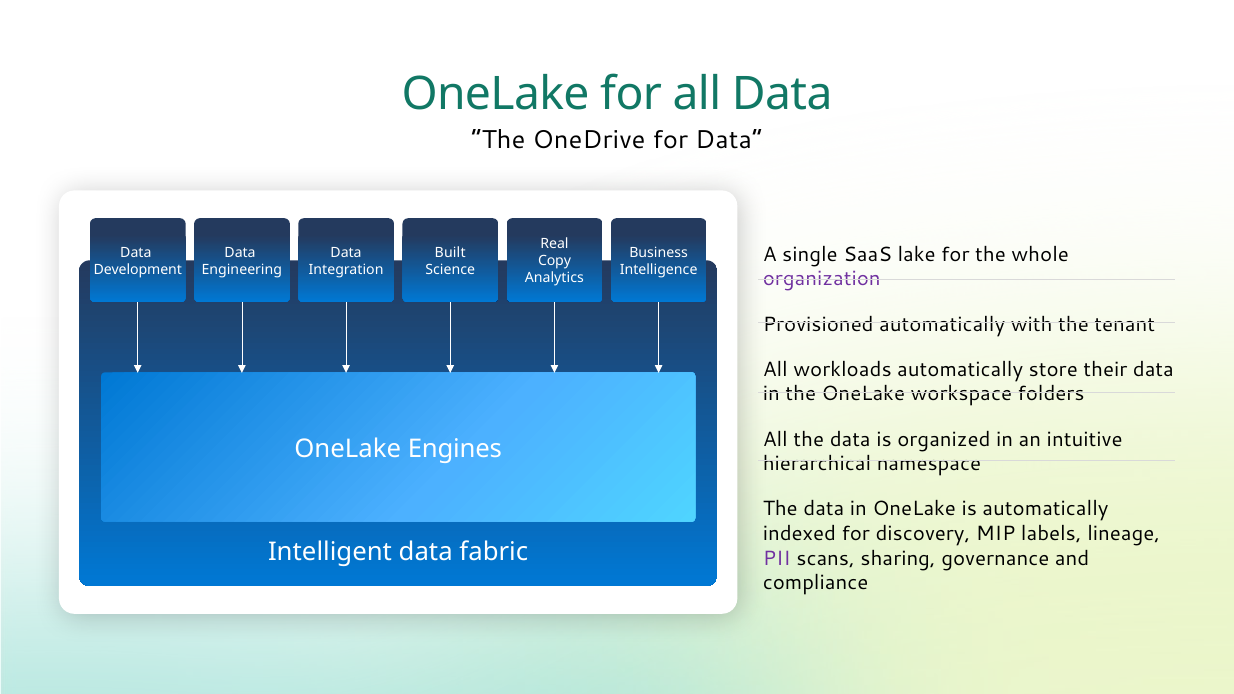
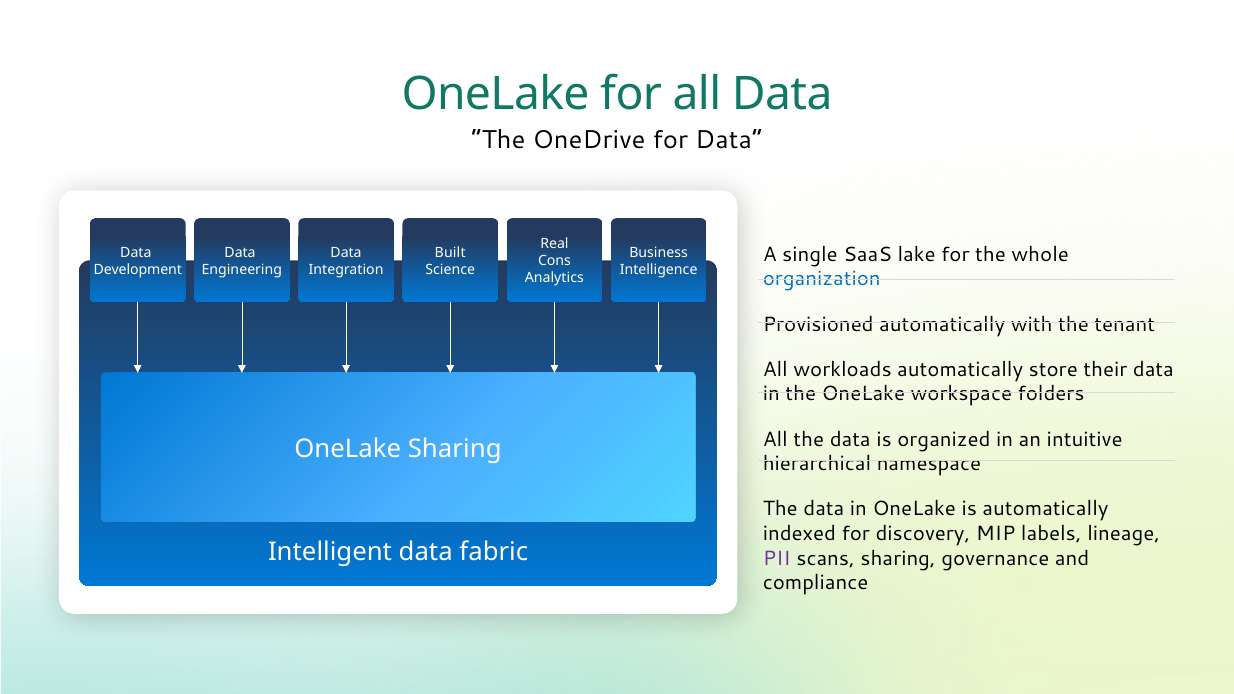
Copy: Copy -> Cons (554, 261)
organization colour: purple -> blue (822, 279)
OneLake Engines: Engines -> Sharing (455, 449)
